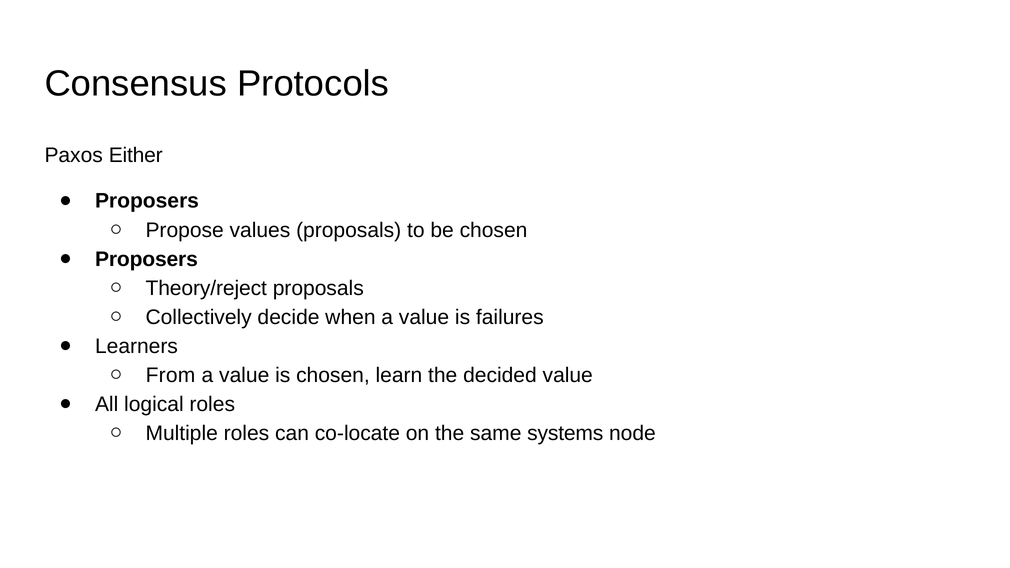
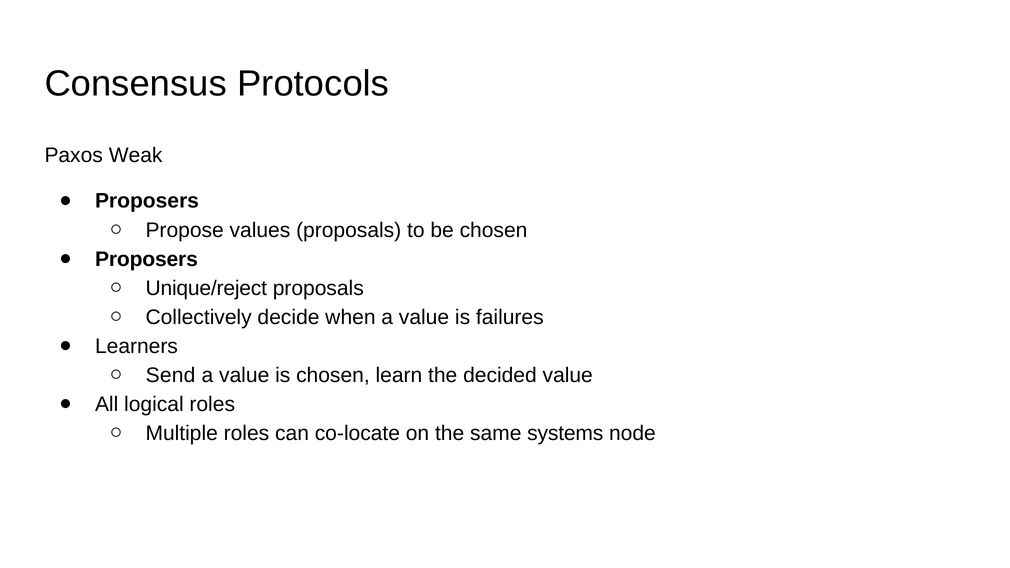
Either: Either -> Weak (136, 155)
Theory/reject: Theory/reject -> Unique/reject (206, 288)
From: From -> Send (171, 375)
